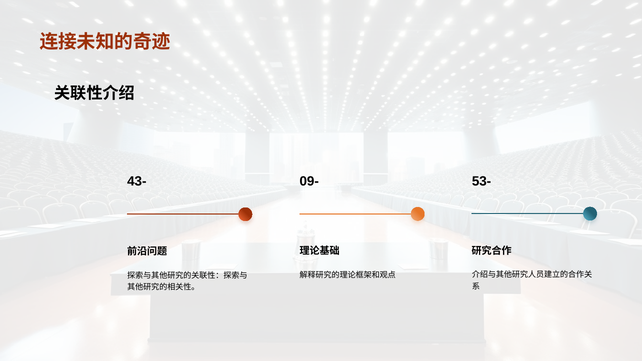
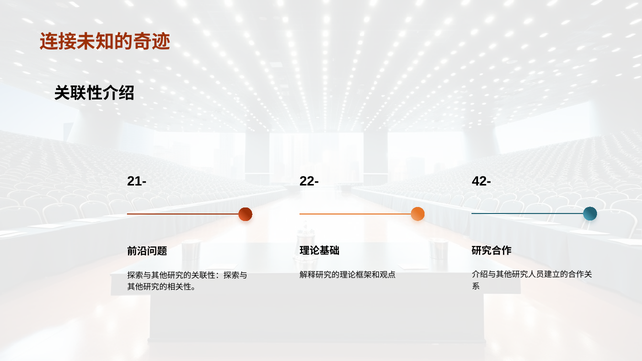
43-: 43- -> 21- (137, 181)
09-: 09- -> 22- (309, 181)
53-: 53- -> 42- (482, 181)
